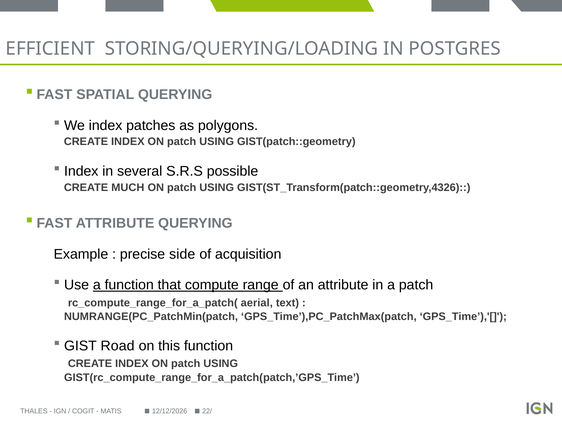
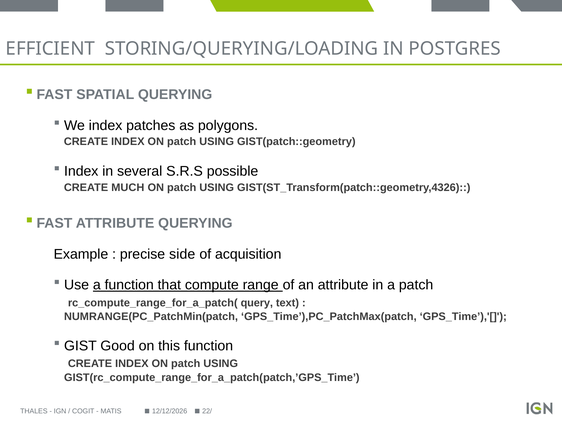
aerial: aerial -> query (257, 303)
Road: Road -> Good (118, 346)
